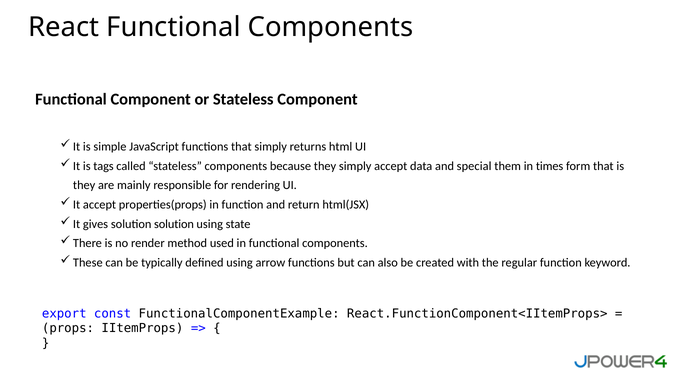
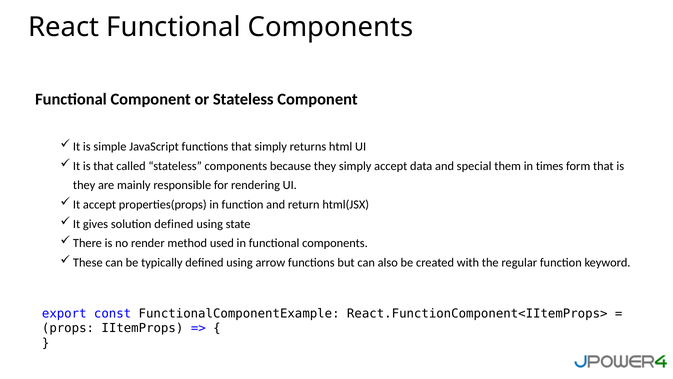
is tags: tags -> that (104, 166)
solution solution: solution -> defined (174, 224)
